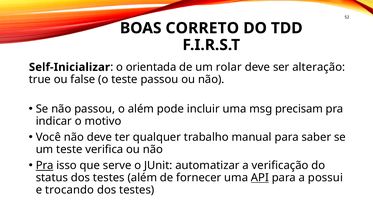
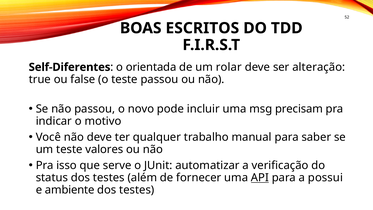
CORRETO: CORRETO -> ESCRITOS (202, 28)
Self-Inicializar: Self-Inicializar -> Self-Diferentes (70, 67)
o além: além -> novo (141, 109)
verifica: verifica -> valores (104, 149)
Pra underline: present -> none (45, 165)
trocando: trocando -> ambiente (70, 190)
